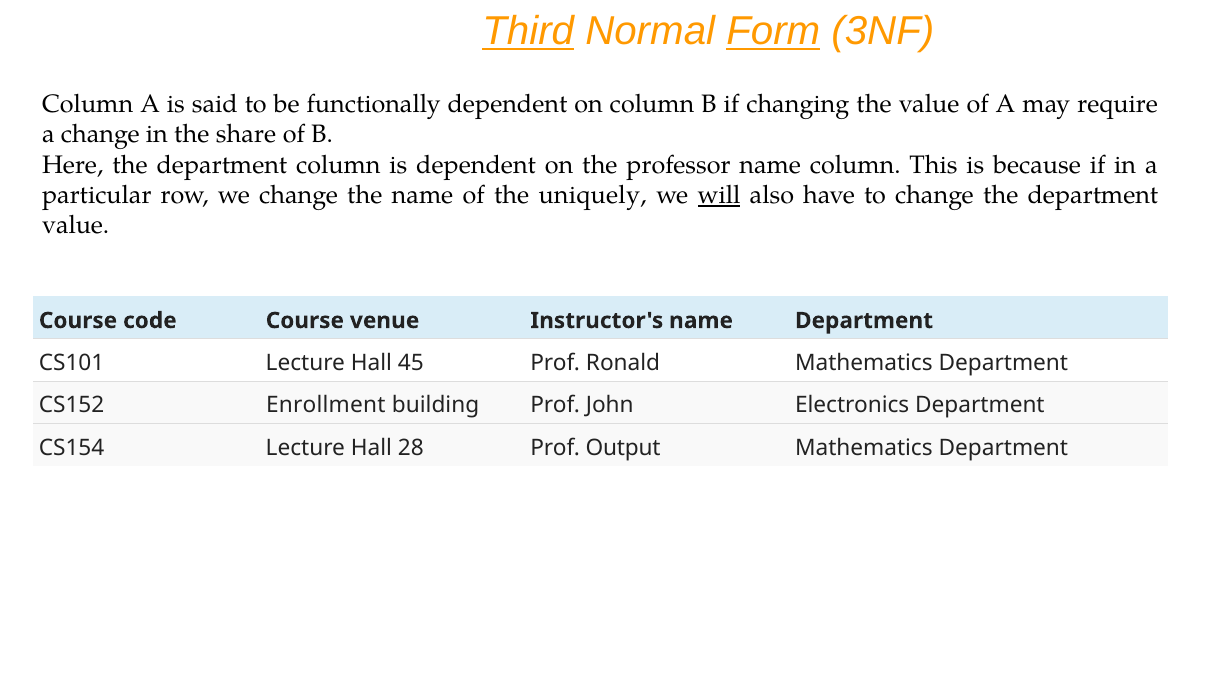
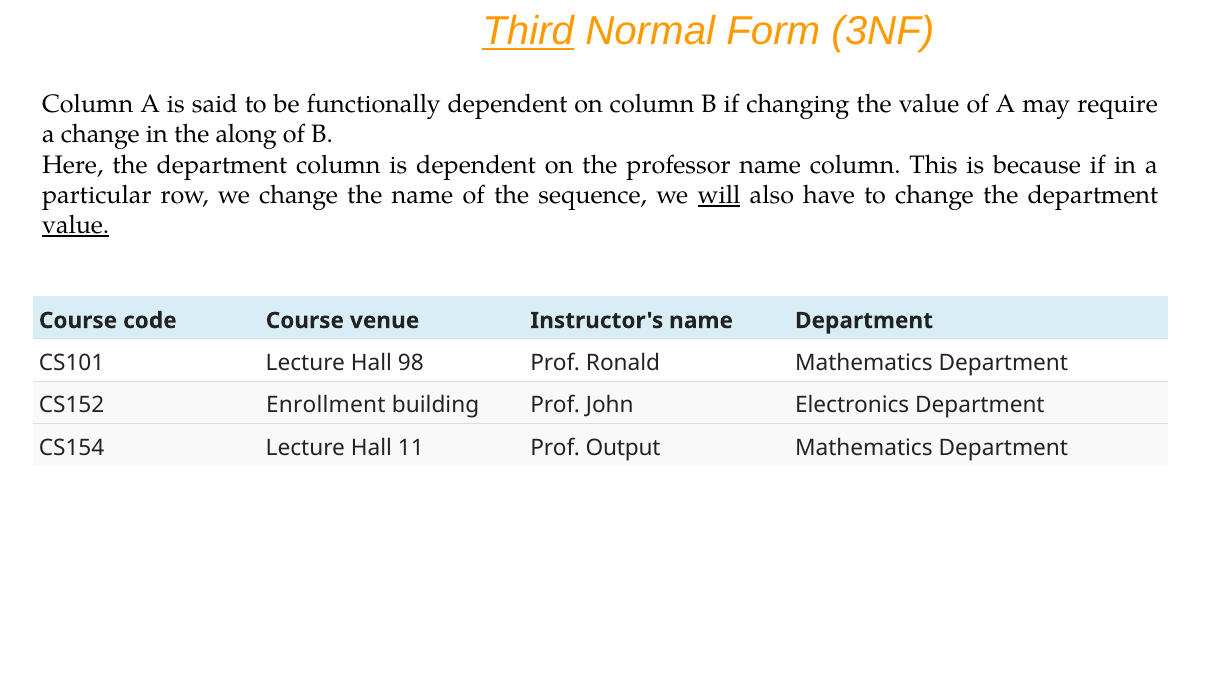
Form underline: present -> none (773, 31)
share: share -> along (246, 135)
uniquely: uniquely -> sequence (593, 195)
value underline: none -> present (76, 225)
45: 45 -> 98 (411, 363)
28: 28 -> 11 (411, 447)
